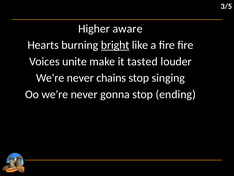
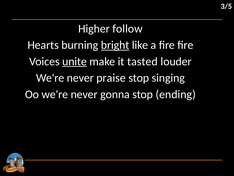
aware: aware -> follow (128, 29)
unite underline: none -> present (75, 61)
chains: chains -> praise (111, 78)
